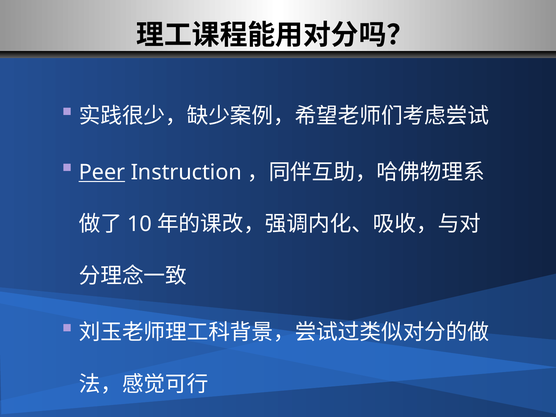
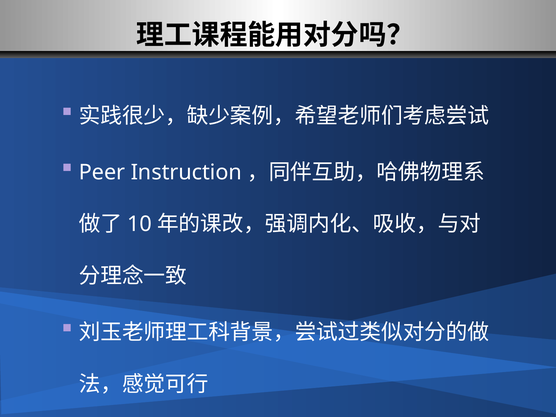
Peer underline: present -> none (102, 172)
